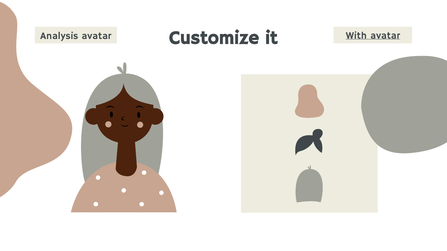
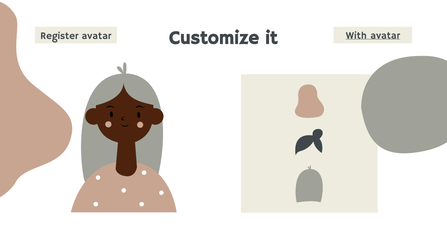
Analysis: Analysis -> Register (59, 36)
